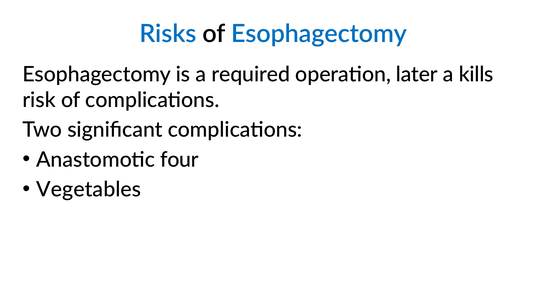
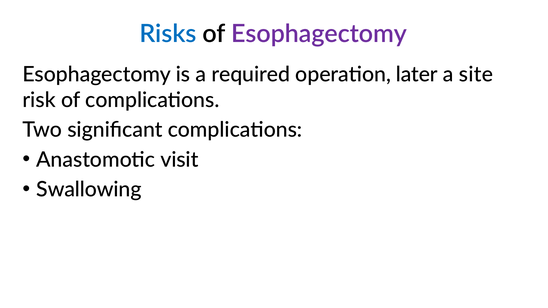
Esophagectomy colour: blue -> purple (319, 34)
kills: kills -> site (476, 75)
four: four -> visit (179, 160)
Vegetables: Vegetables -> Swallowing (89, 190)
